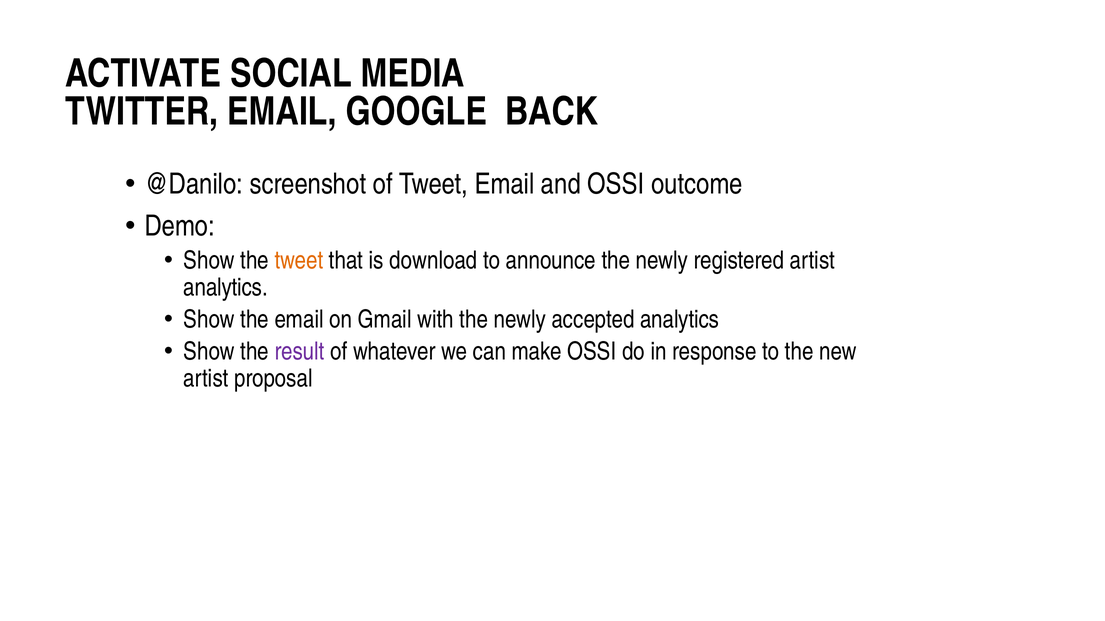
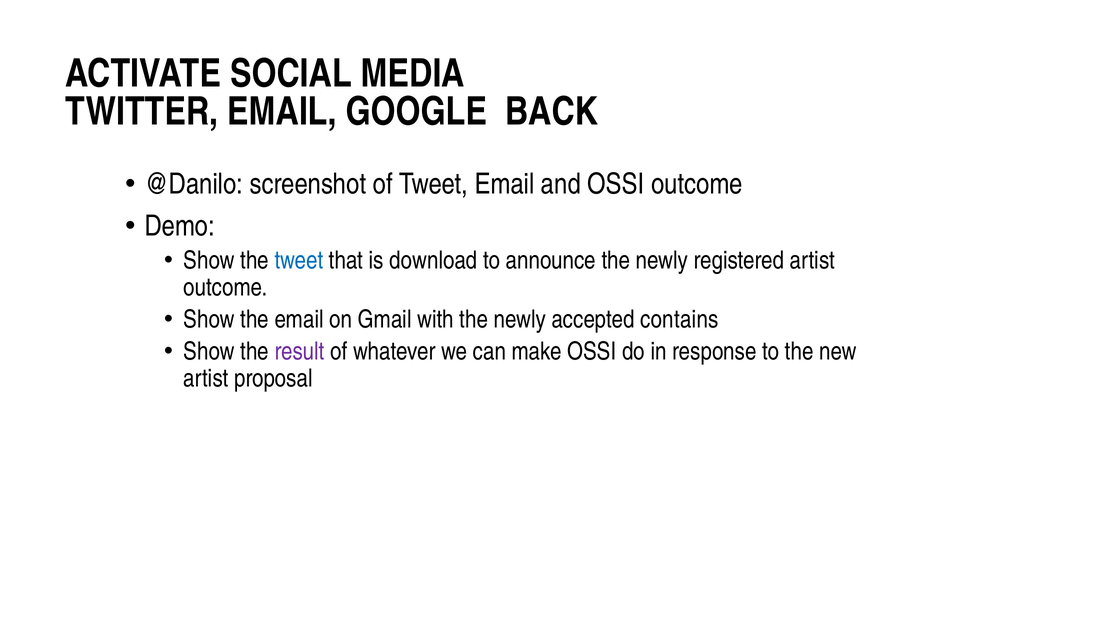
tweet colour: orange -> blue (299, 261)
analytics: analytics -> outcome (226, 288)
accepted analytics: analytics -> contains (679, 320)
